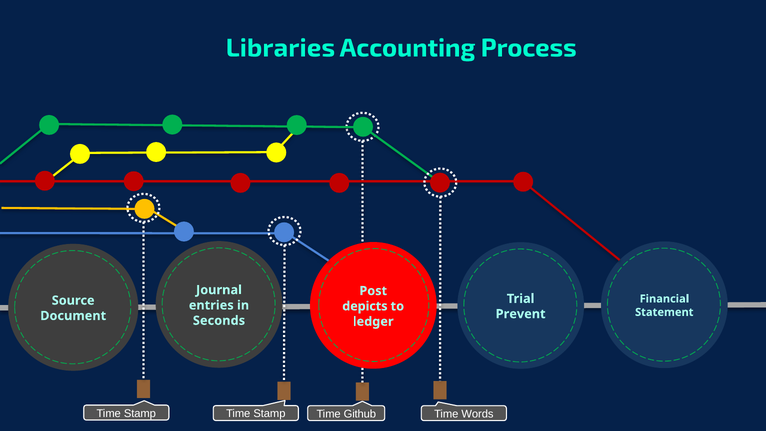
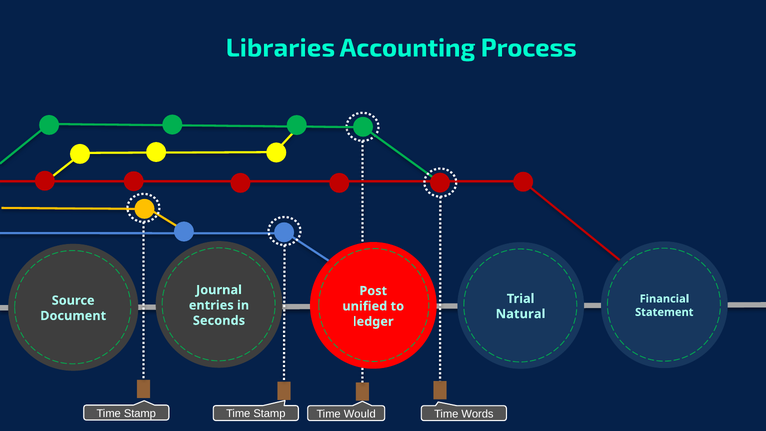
depicts: depicts -> unified (365, 306)
Prevent: Prevent -> Natural (521, 314)
Github: Github -> Would (360, 414)
